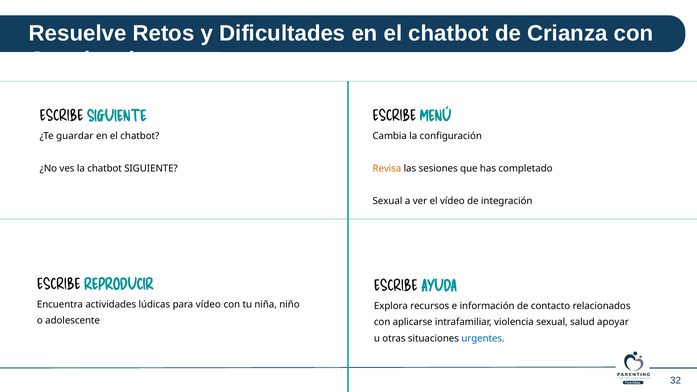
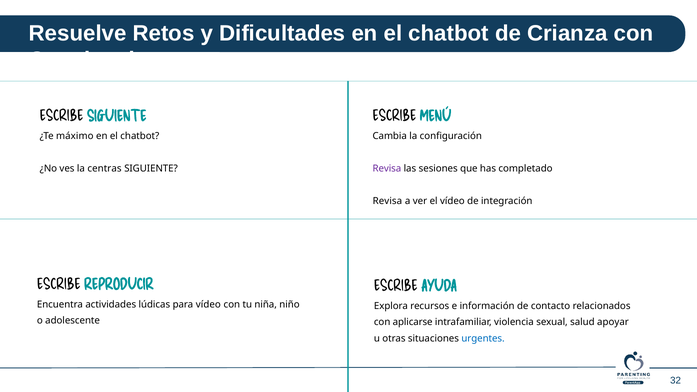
guardar: guardar -> máximo (75, 136)
la chatbot: chatbot -> centras (105, 169)
Revisa colour: orange -> purple (387, 169)
Sexual: Sexual -> Revisa (387, 201)
